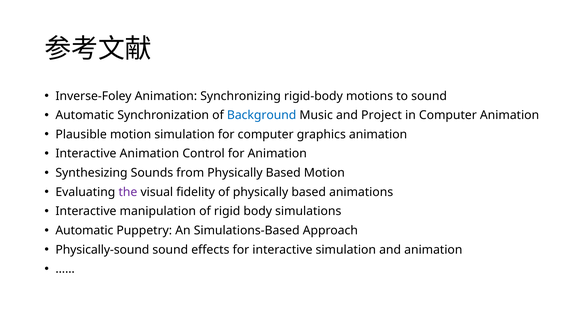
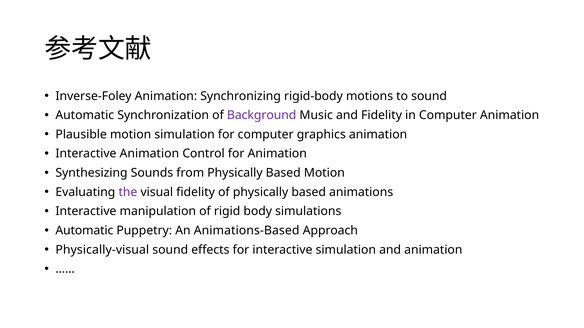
Background colour: blue -> purple (262, 115)
and Project: Project -> Fidelity (382, 115)
Simulations-Based: Simulations-Based -> Animations-Based (247, 231)
Physically-sound: Physically-sound -> Physically-visual (102, 250)
